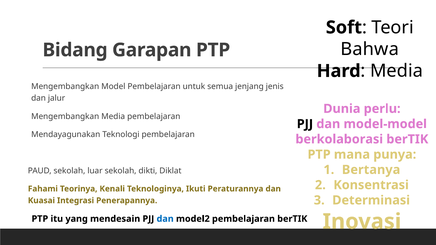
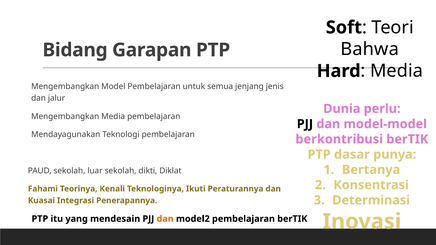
berkolaborasi: berkolaborasi -> berkontribusi (339, 139)
mana: mana -> dasar (352, 155)
dan colour: blue -> orange (165, 219)
